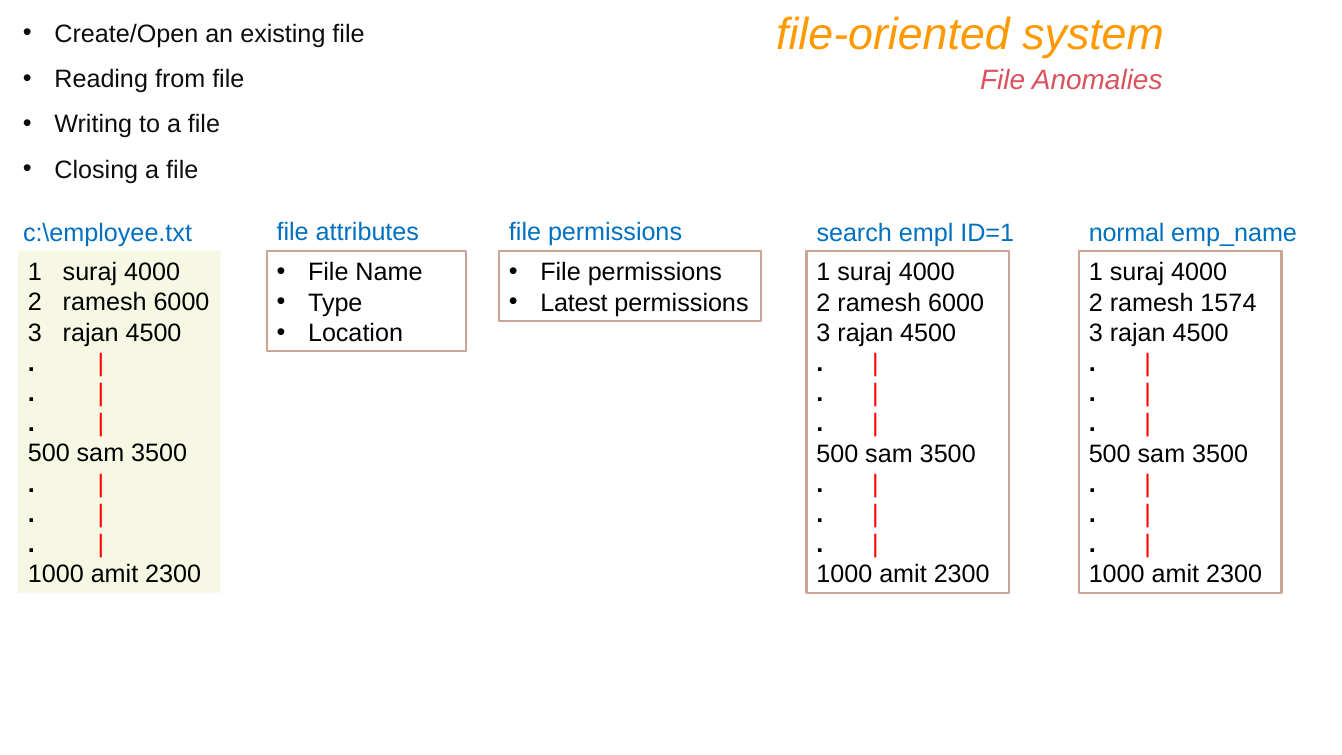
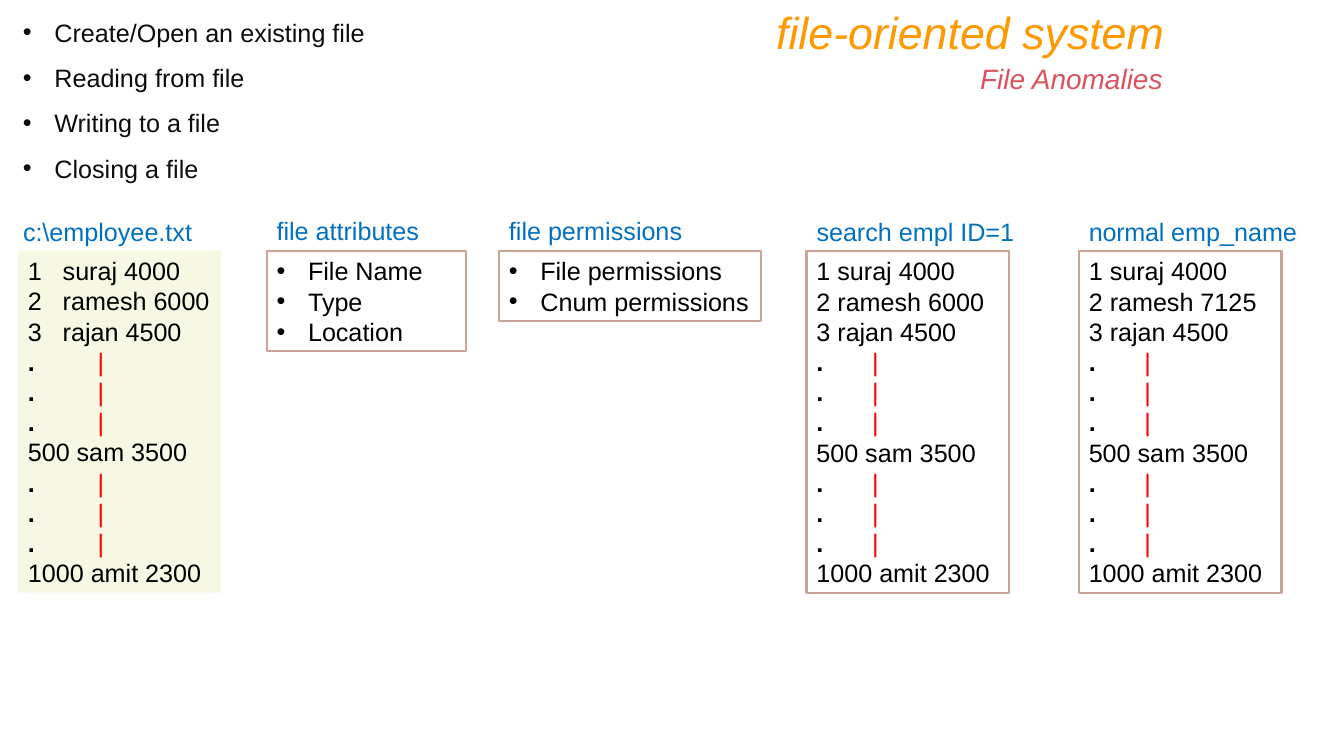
Latest: Latest -> Cnum (574, 303)
1574: 1574 -> 7125 (1228, 303)
